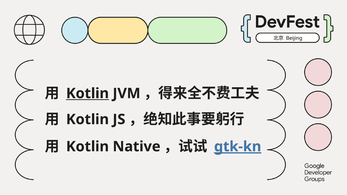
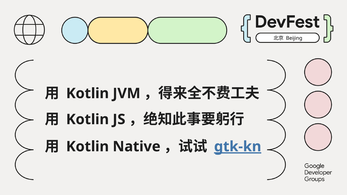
Kotlin underline: present -> none (87, 93)
